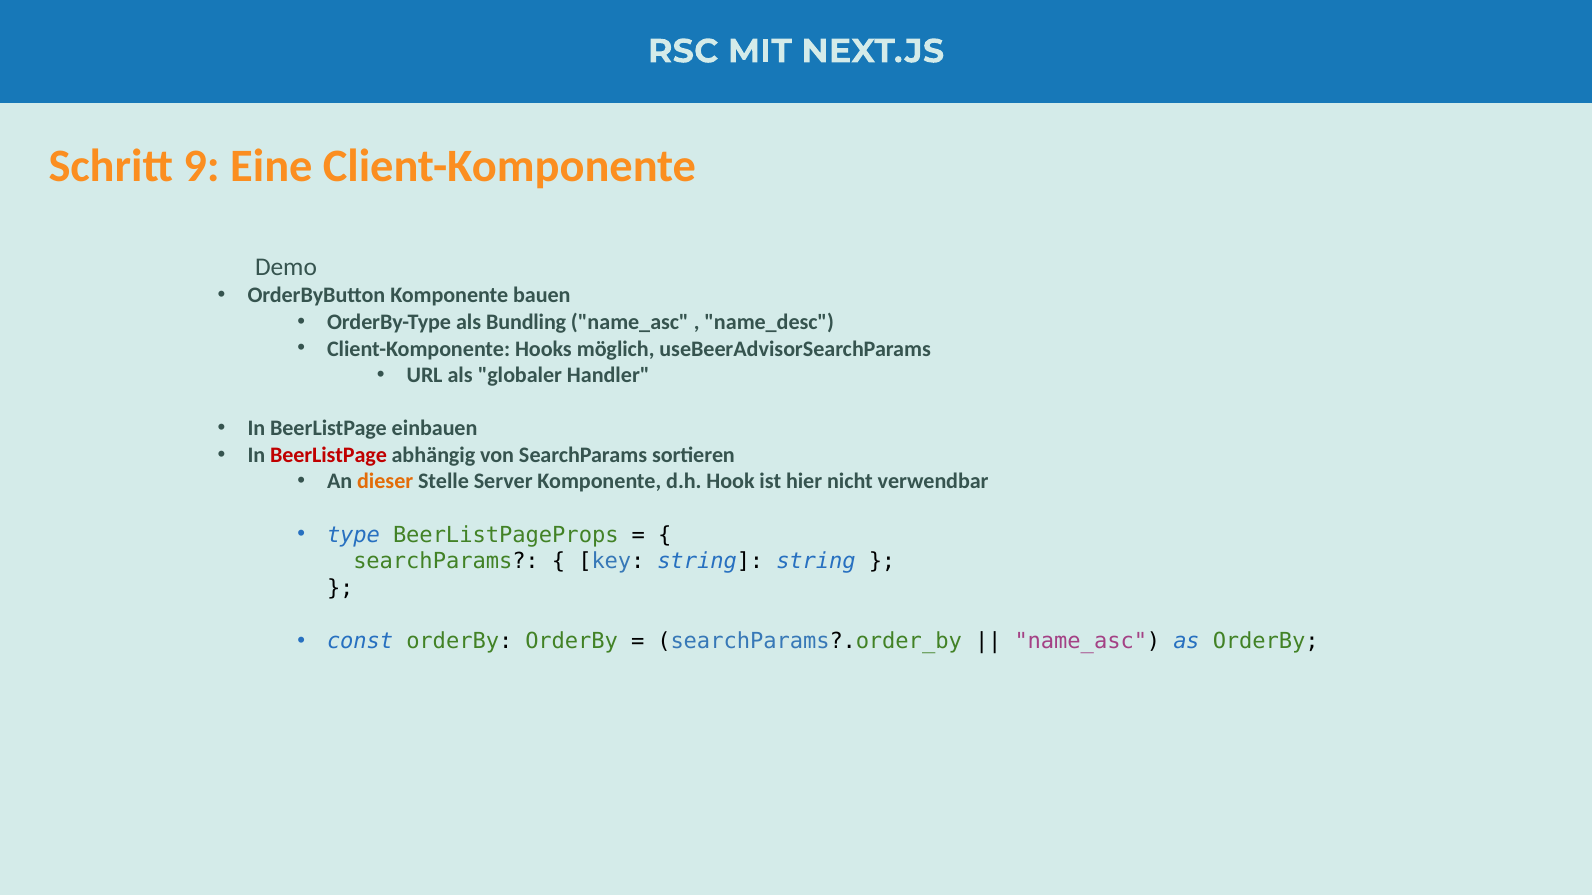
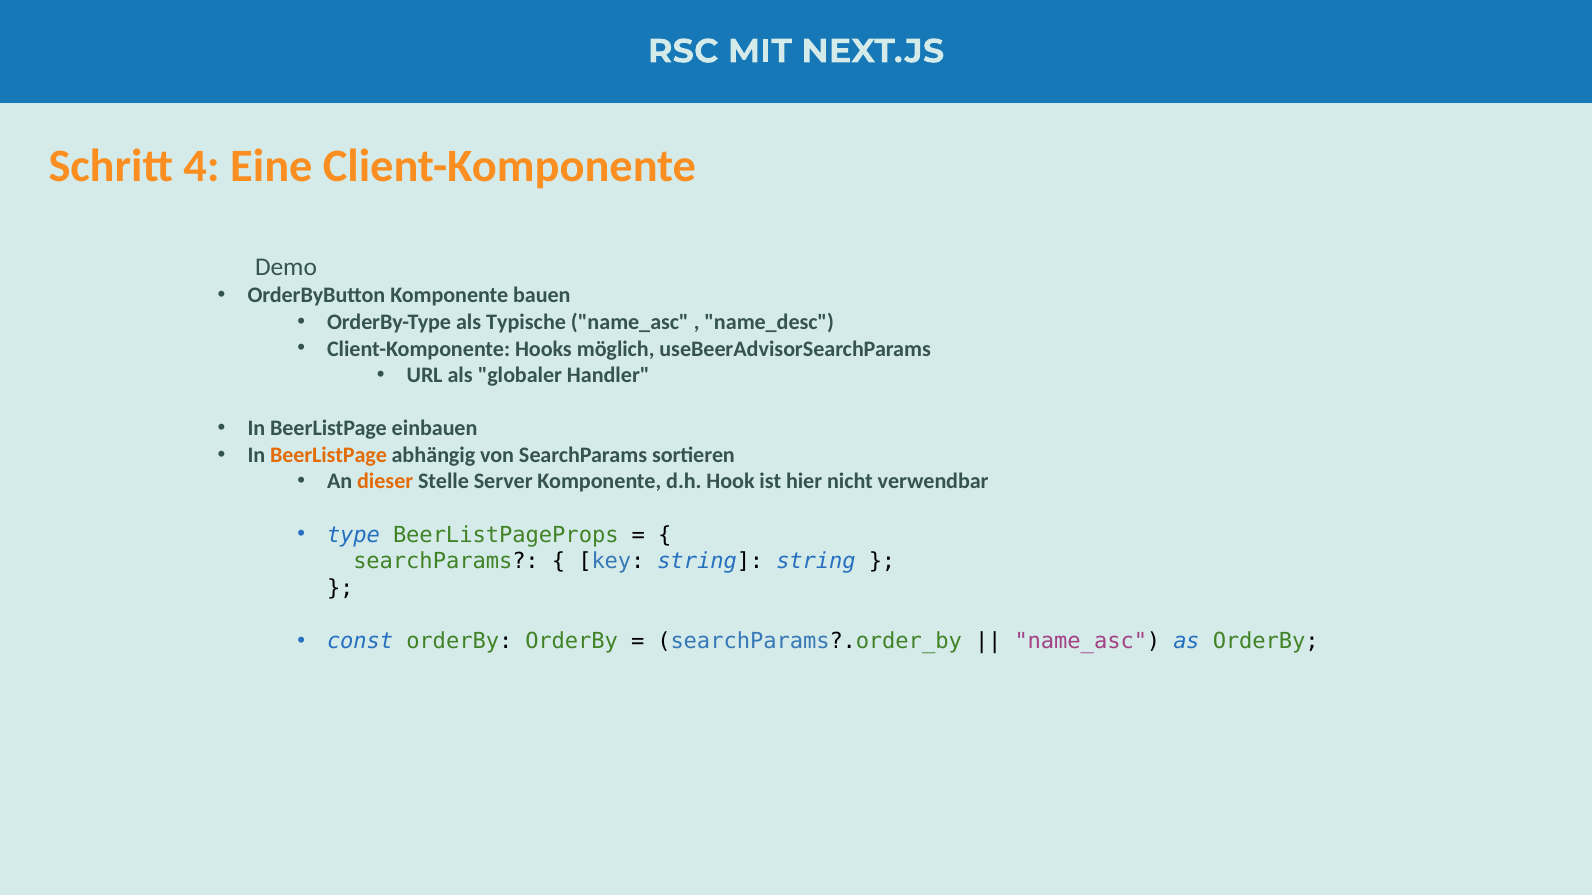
9: 9 -> 4 (202, 167)
Bundling: Bundling -> Typische (526, 322)
BeerListPage colour: red -> orange (329, 455)
